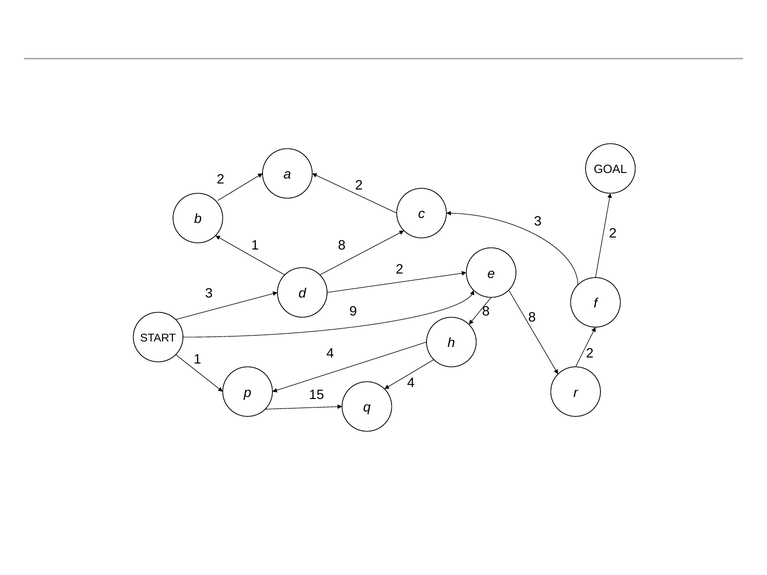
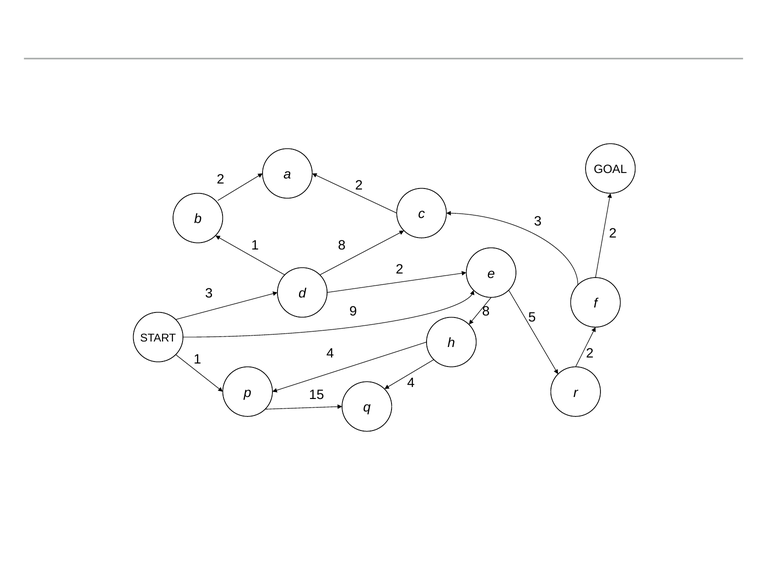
9 8: 8 -> 5 (532, 317)
